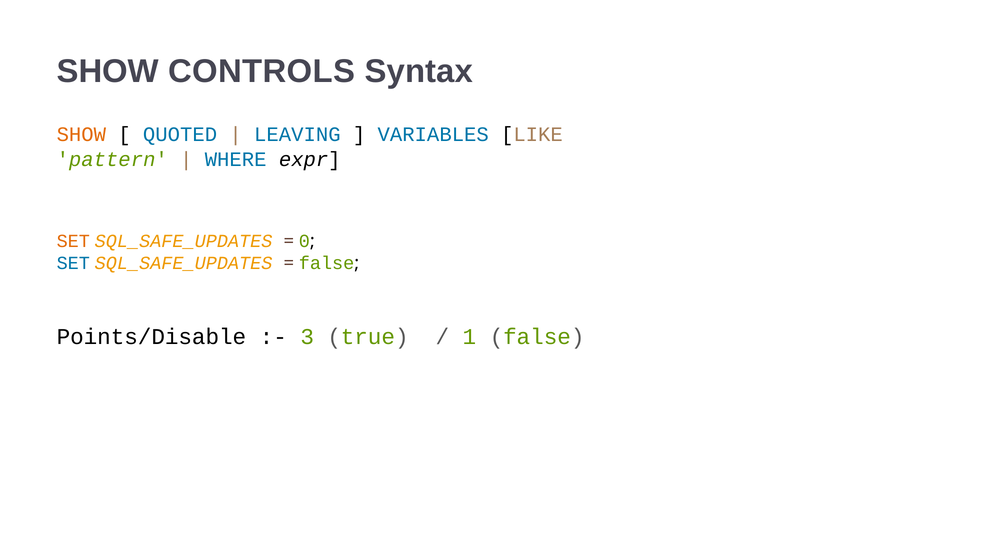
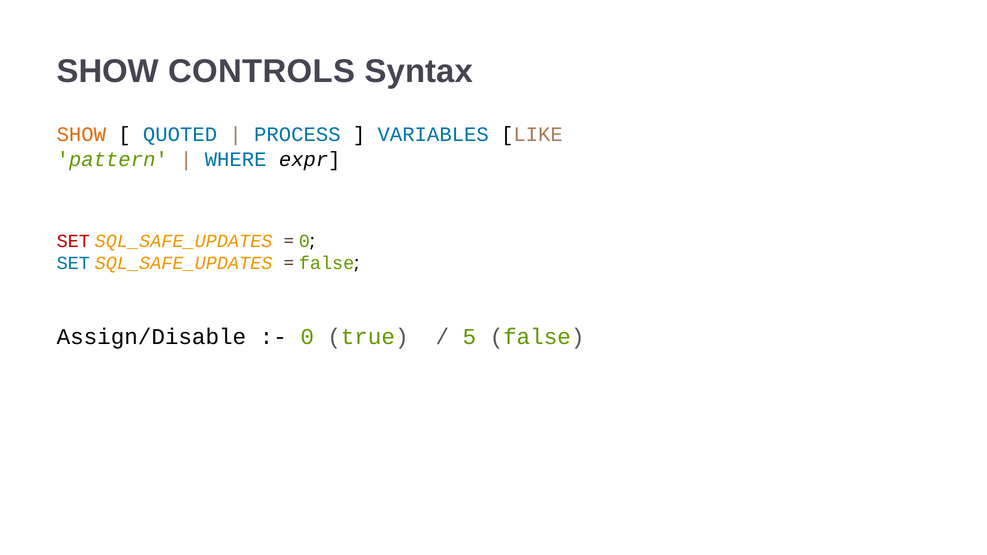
LEAVING: LEAVING -> PROCESS (297, 135)
SET colour: orange -> red (73, 241)
Points/Disable: Points/Disable -> Assign/Disable (151, 337)
3: 3 -> 0 (307, 337)
1: 1 -> 5 (469, 337)
